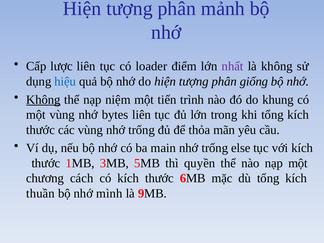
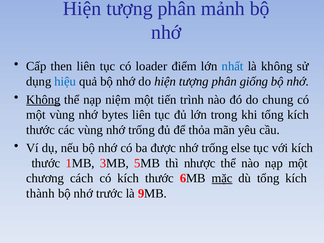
lược: lược -> then (61, 66)
nhất colour: purple -> blue (233, 66)
khung: khung -> chung (278, 100)
main: main -> được (163, 148)
quyền: quyền -> nhược (200, 163)
mặc underline: none -> present (222, 178)
thuần: thuần -> thành (40, 193)
mình: mình -> trước (109, 193)
